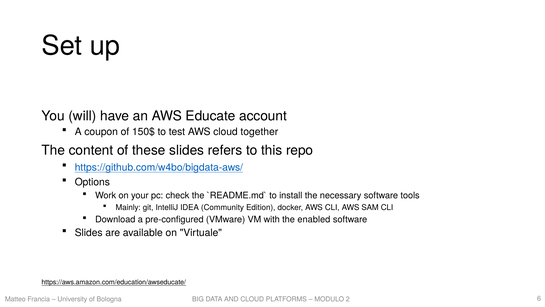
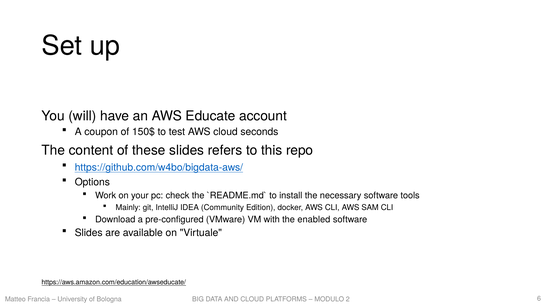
together: together -> seconds (259, 132)
